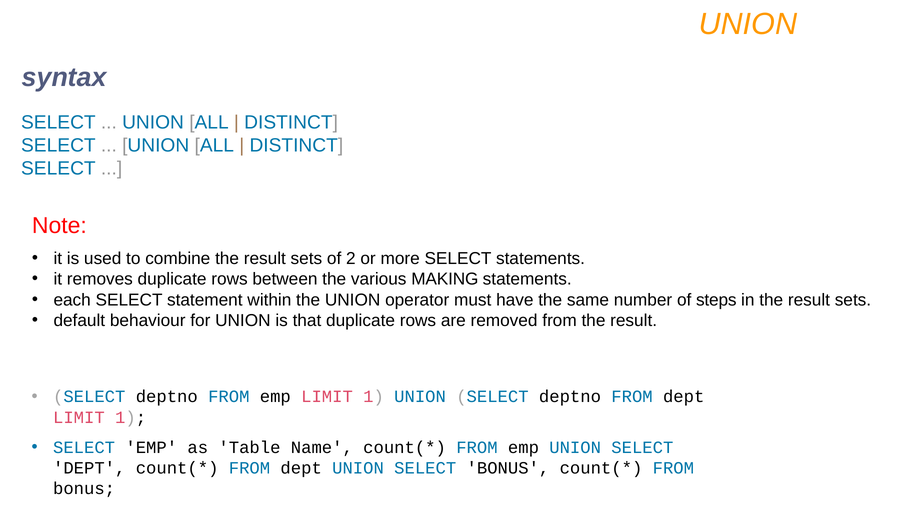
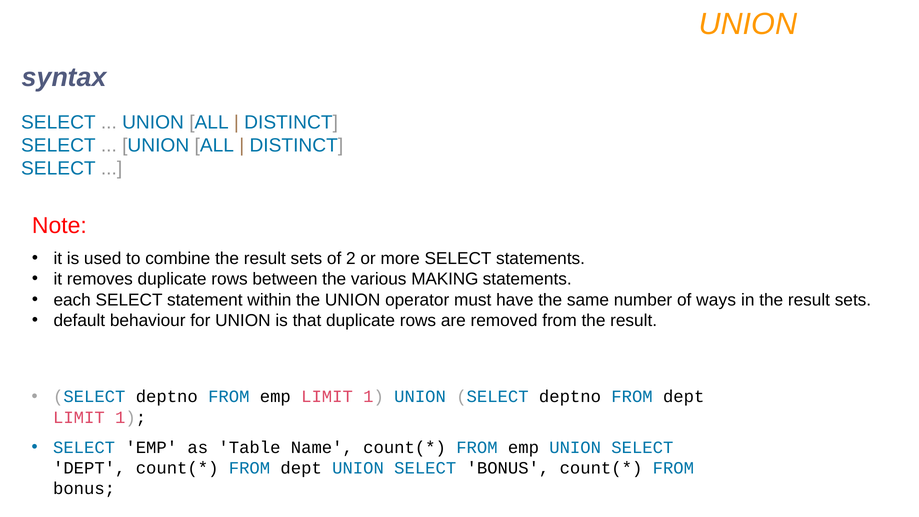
steps: steps -> ways (716, 300)
